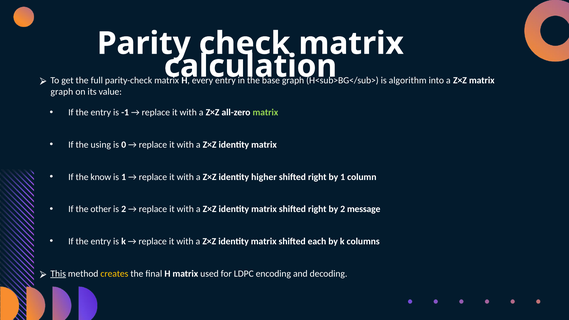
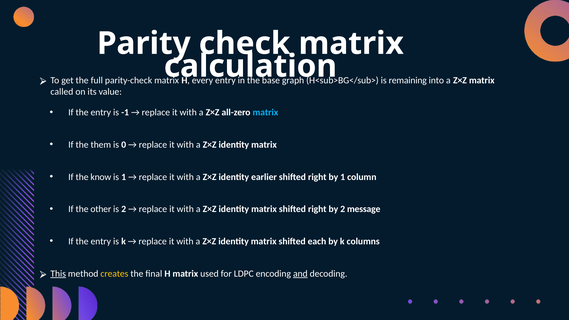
algorithm: algorithm -> remaining (408, 80)
graph: graph -> called (62, 92)
matrix colour: light green -> light blue (265, 112)
using: using -> them (101, 145)
higher: higher -> earlier (264, 177)
and underline: none -> present (300, 274)
